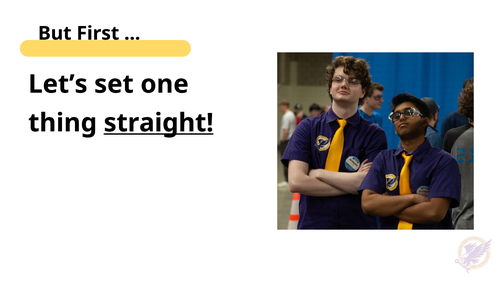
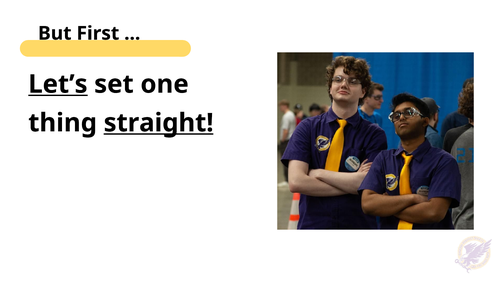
Let’s underline: none -> present (58, 84)
